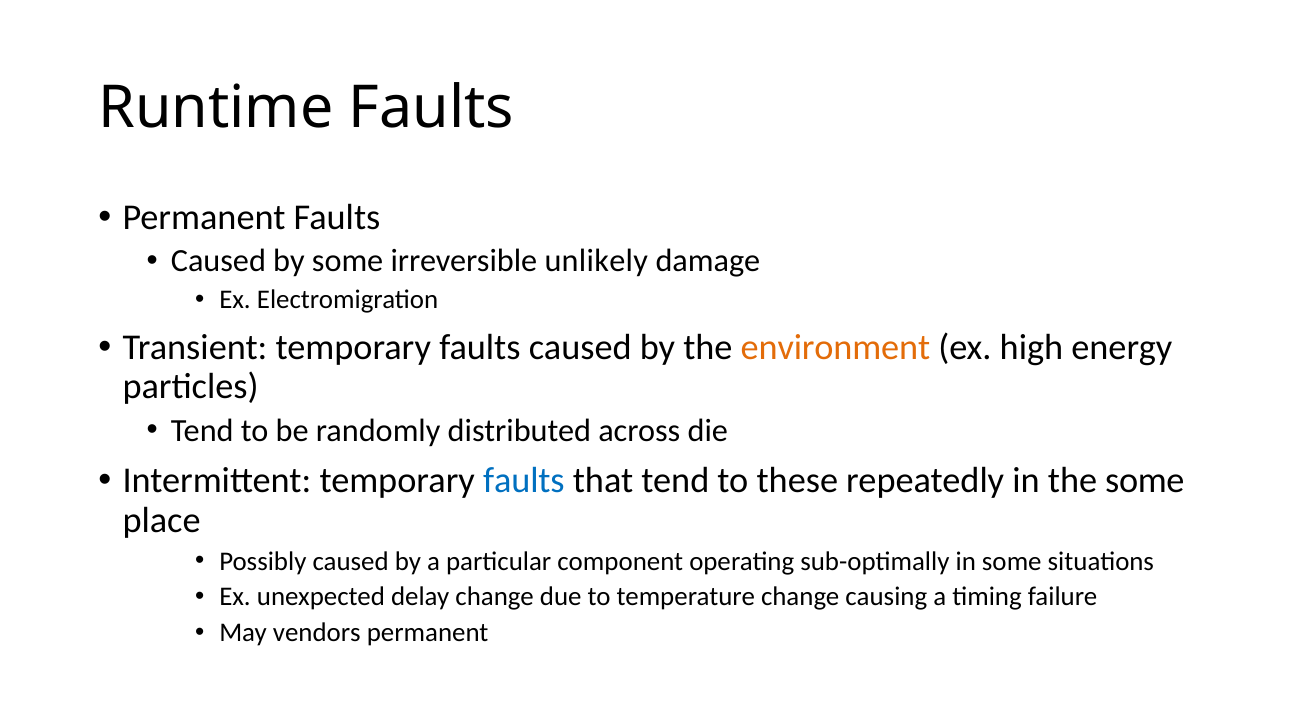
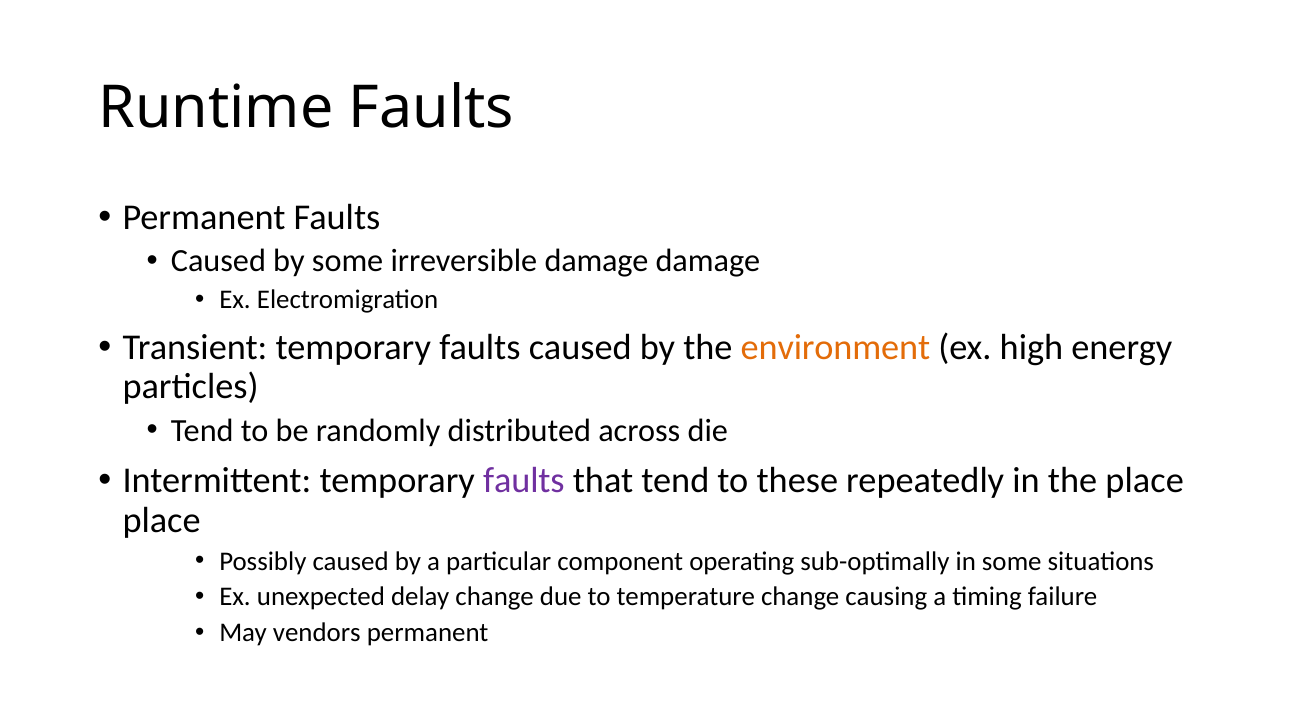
irreversible unlikely: unlikely -> damage (596, 261)
faults colour: blue -> purple (524, 481)
the some: some -> place (1145, 481)
